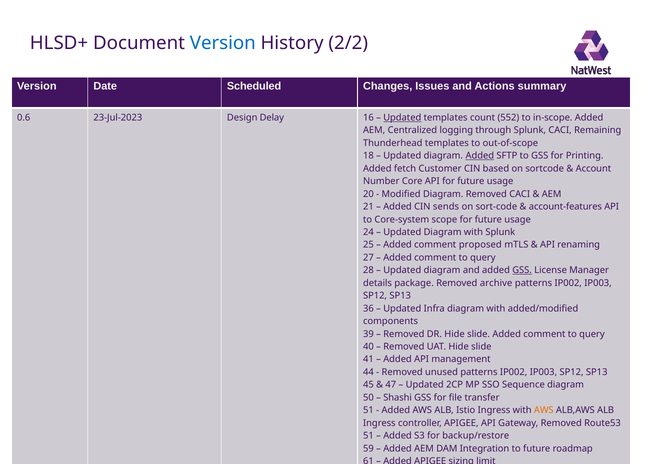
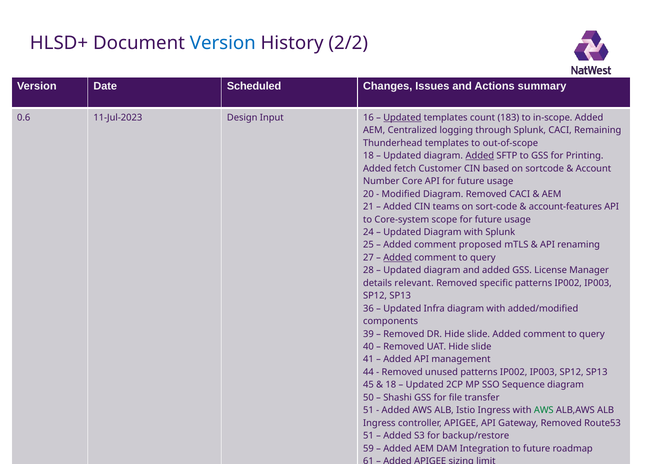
23-Jul-2023: 23-Jul-2023 -> 11-Jul-2023 (118, 118)
Delay: Delay -> Input (272, 118)
552: 552 -> 183 (508, 118)
sends: sends -> teams (446, 207)
Added underline: none -> present (398, 258)
GSS underline: present -> none (522, 271)
package: package -> relevant (414, 283)
archive: archive -> specific (496, 283)
47: 47 -> 18 (391, 385)
AWS colour: orange -> green (544, 411)
